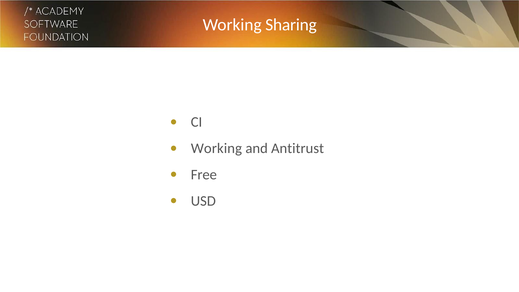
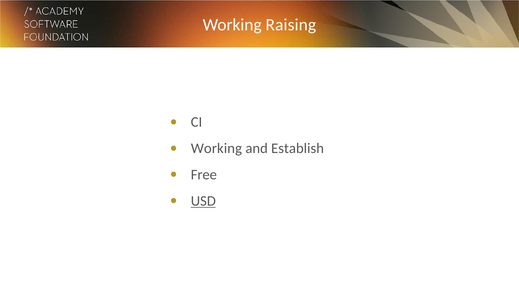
Sharing: Sharing -> Raising (291, 25)
Antitrust: Antitrust -> Establish (298, 148)
USD underline: none -> present (203, 201)
